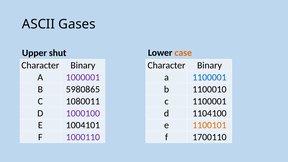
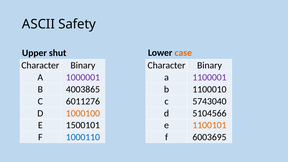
Gases: Gases -> Safety (77, 24)
1100001 colour: blue -> purple (209, 77)
5980865: 5980865 -> 4003865 (83, 89)
1080011: 1080011 -> 6011276 (83, 101)
c 1100001: 1100001 -> 5743040 (209, 101)
1000100 colour: purple -> orange (83, 113)
1104100: 1104100 -> 5104566 (209, 113)
1004101: 1004101 -> 1500101 (83, 125)
1000110 colour: purple -> blue (83, 137)
1700110: 1700110 -> 6003695 (209, 137)
